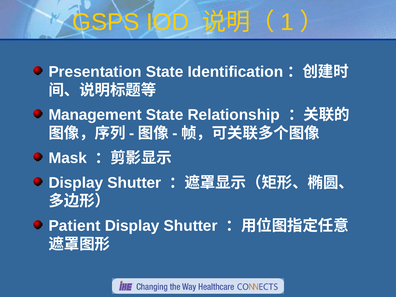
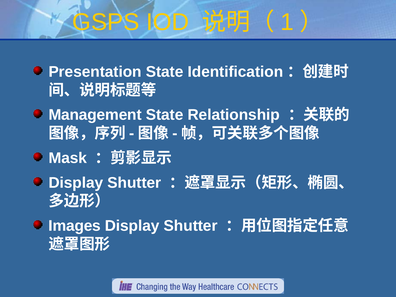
Patient: Patient -> Images (75, 226)
